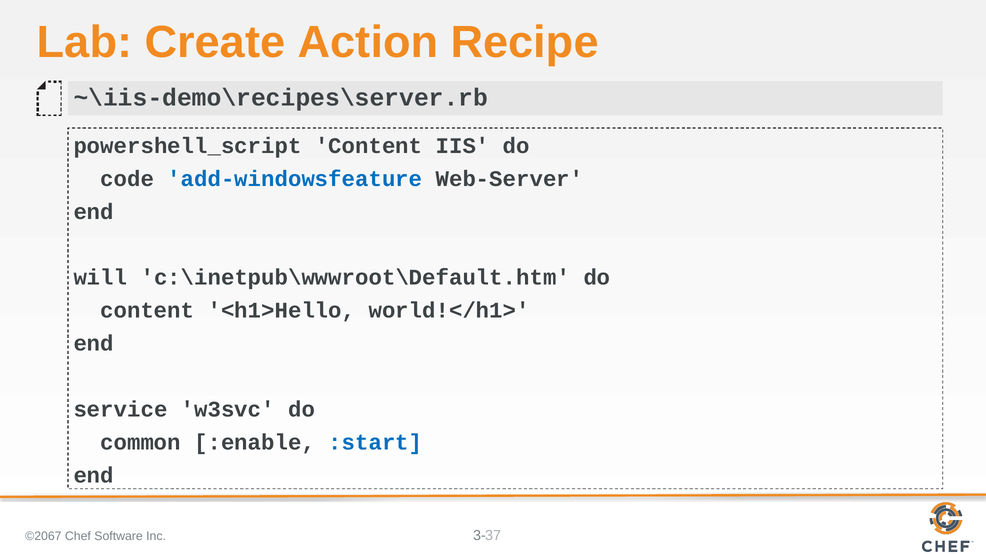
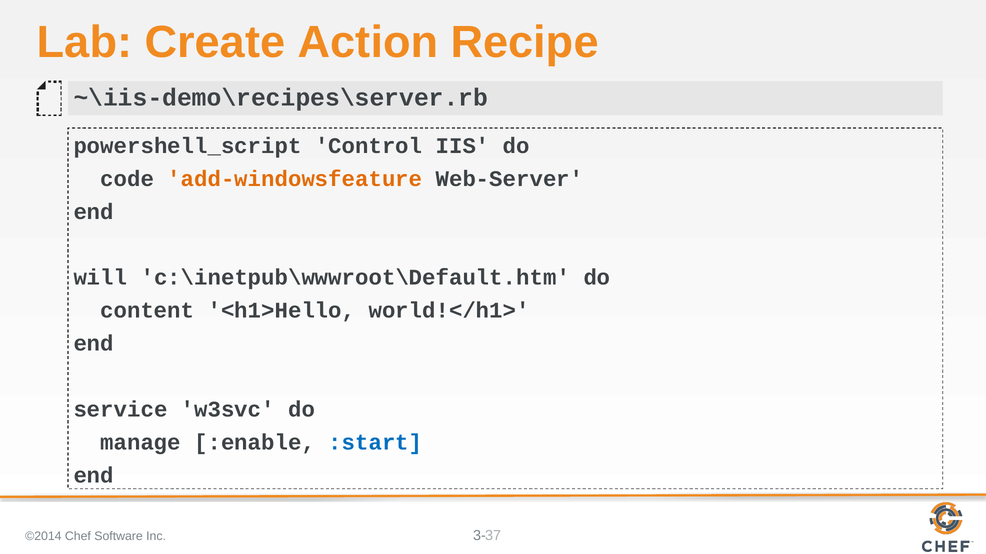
powershell_script Content: Content -> Control (369, 146)
add-windowsfeature colour: blue -> orange (295, 179)
common: common -> manage (141, 443)
©2067: ©2067 -> ©2014 (43, 537)
